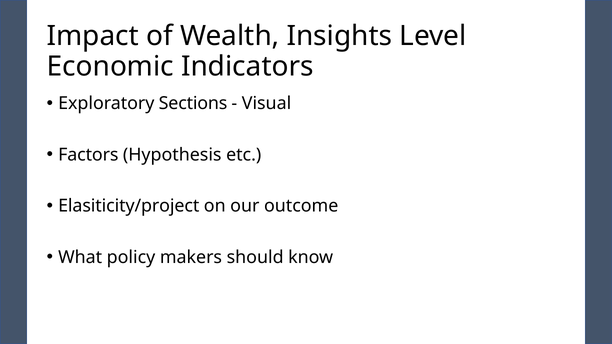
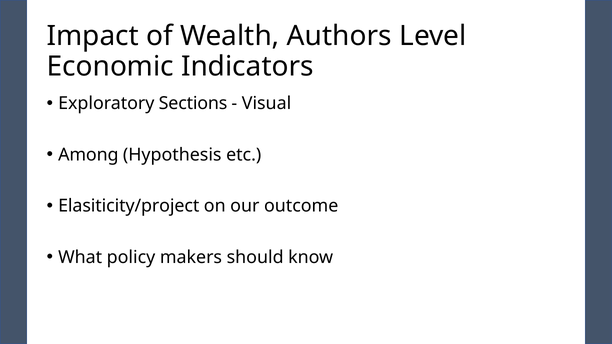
Insights: Insights -> Authors (339, 36)
Factors: Factors -> Among (88, 155)
